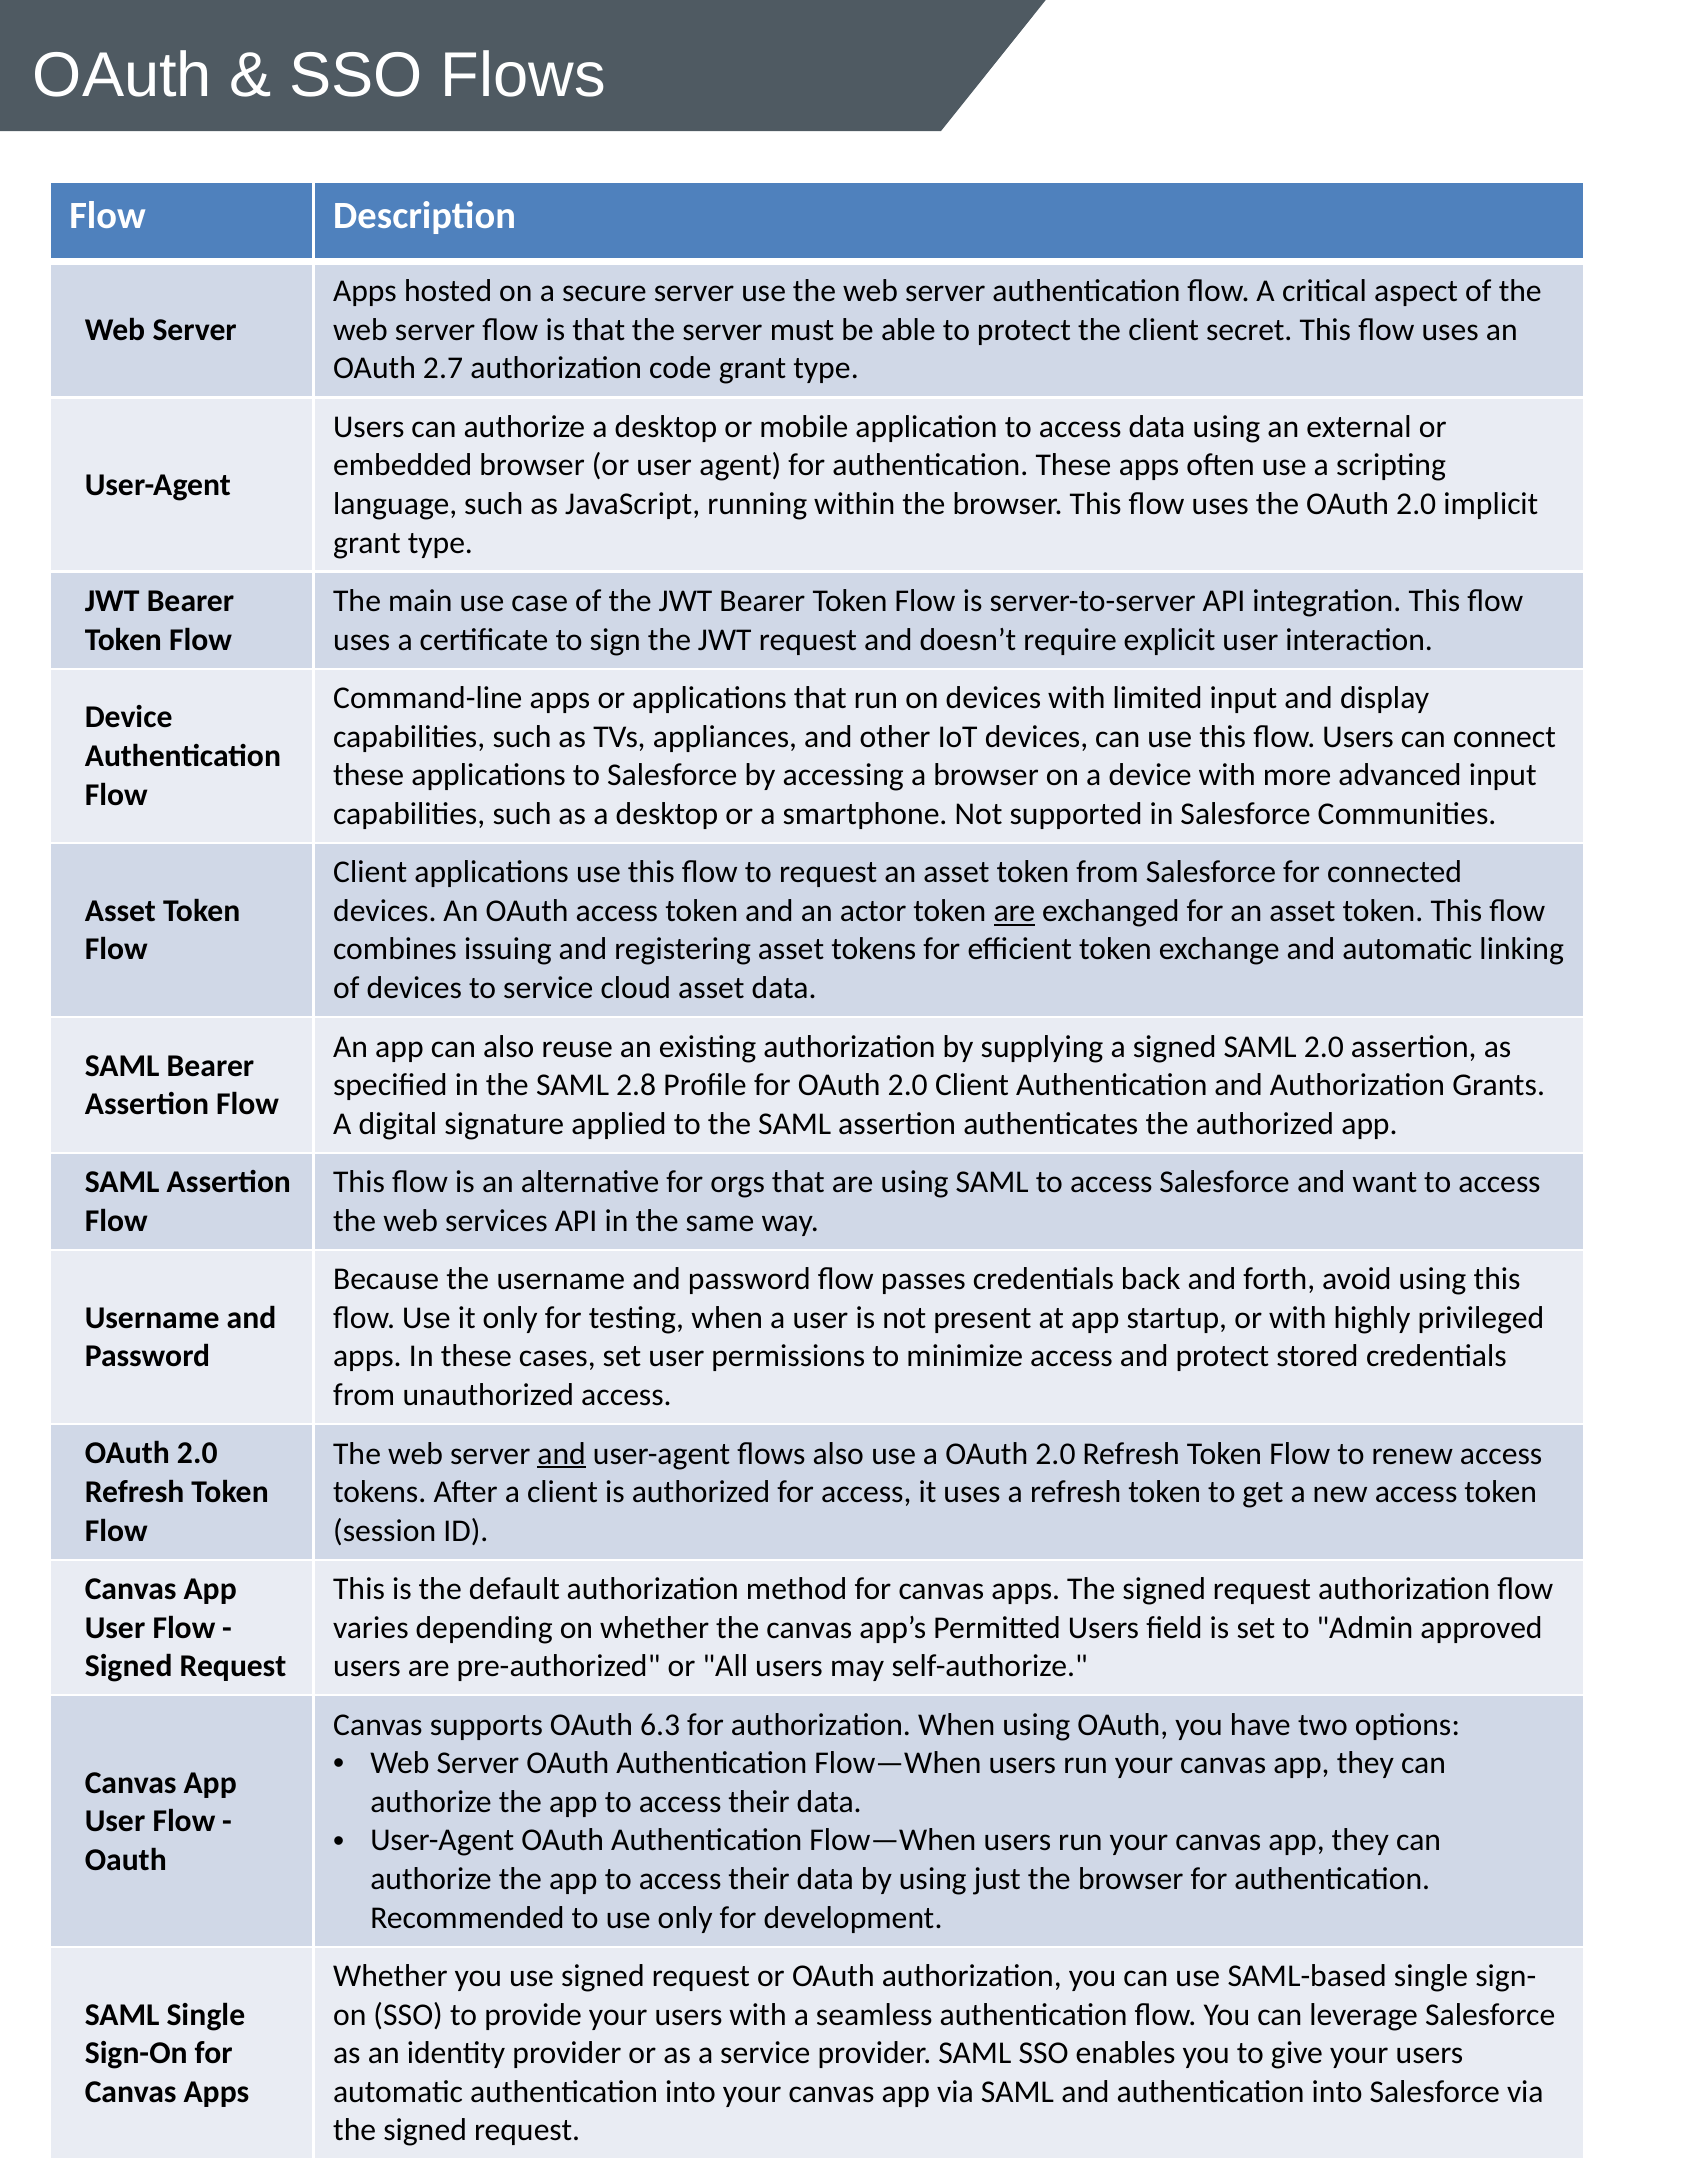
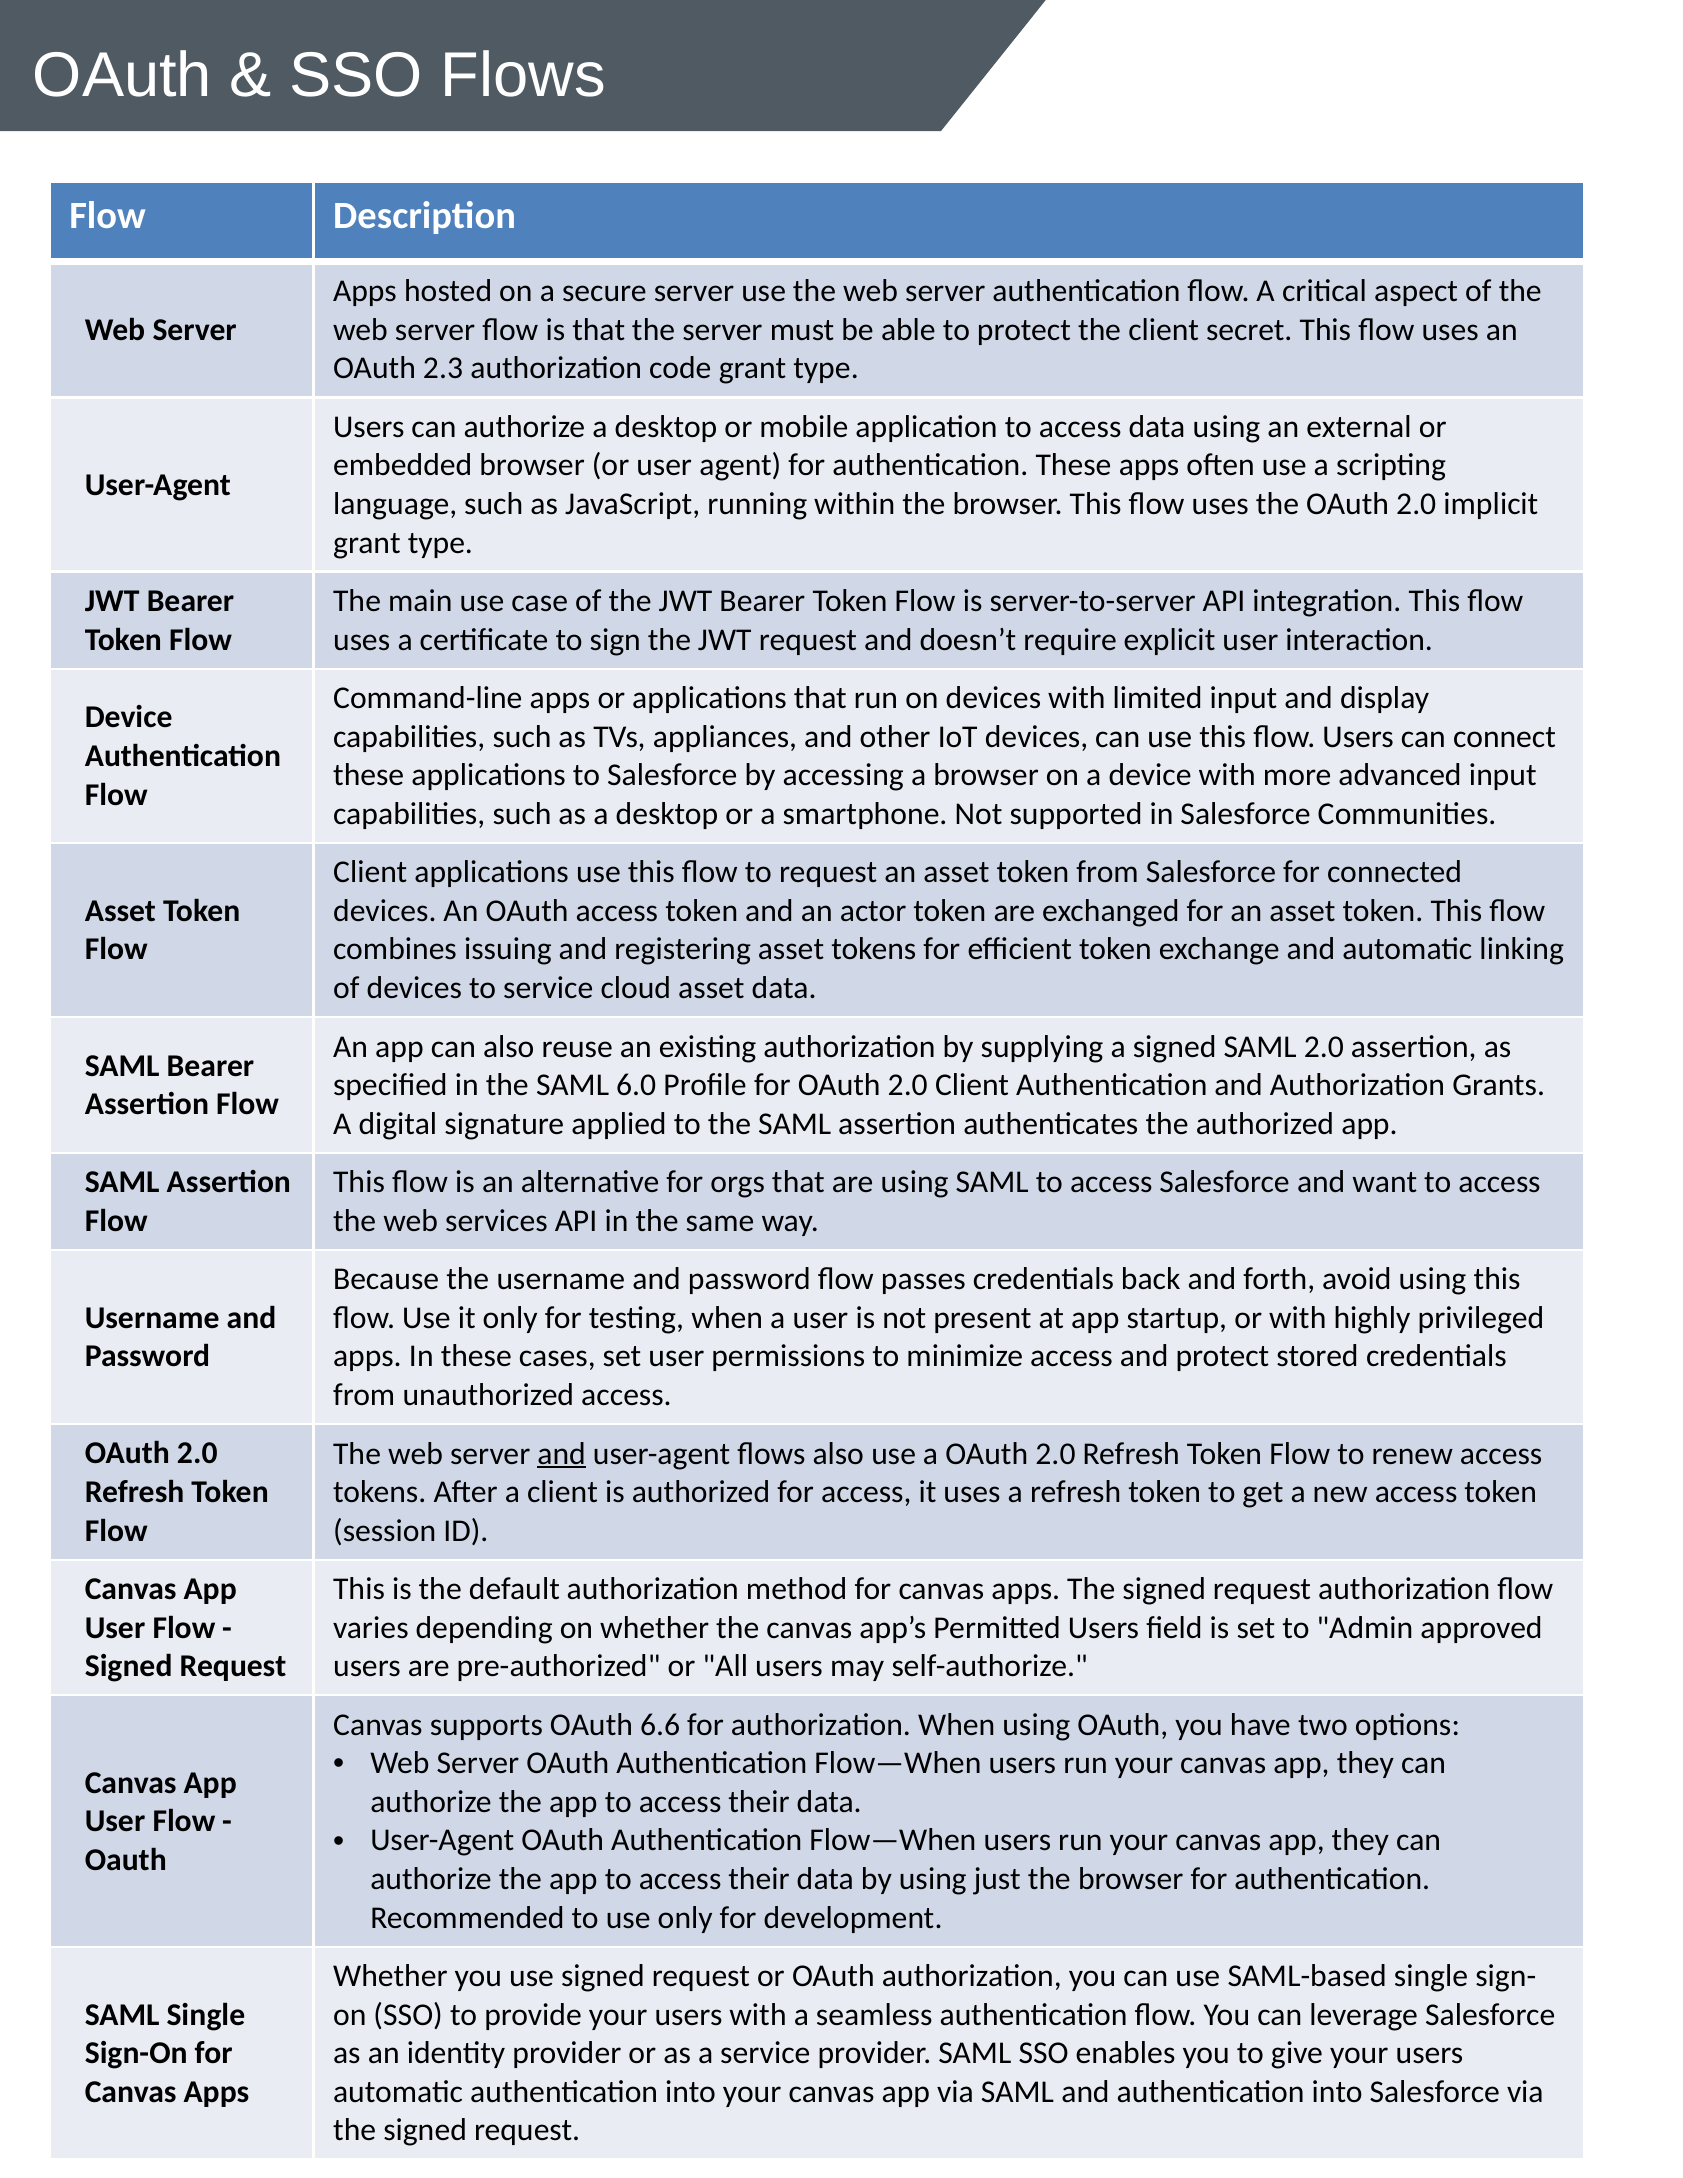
2.7: 2.7 -> 2.3 (443, 368)
are underline: present -> none (1014, 911)
2.8: 2.8 -> 6.0 (636, 1085)
6.3: 6.3 -> 6.6 (660, 1725)
